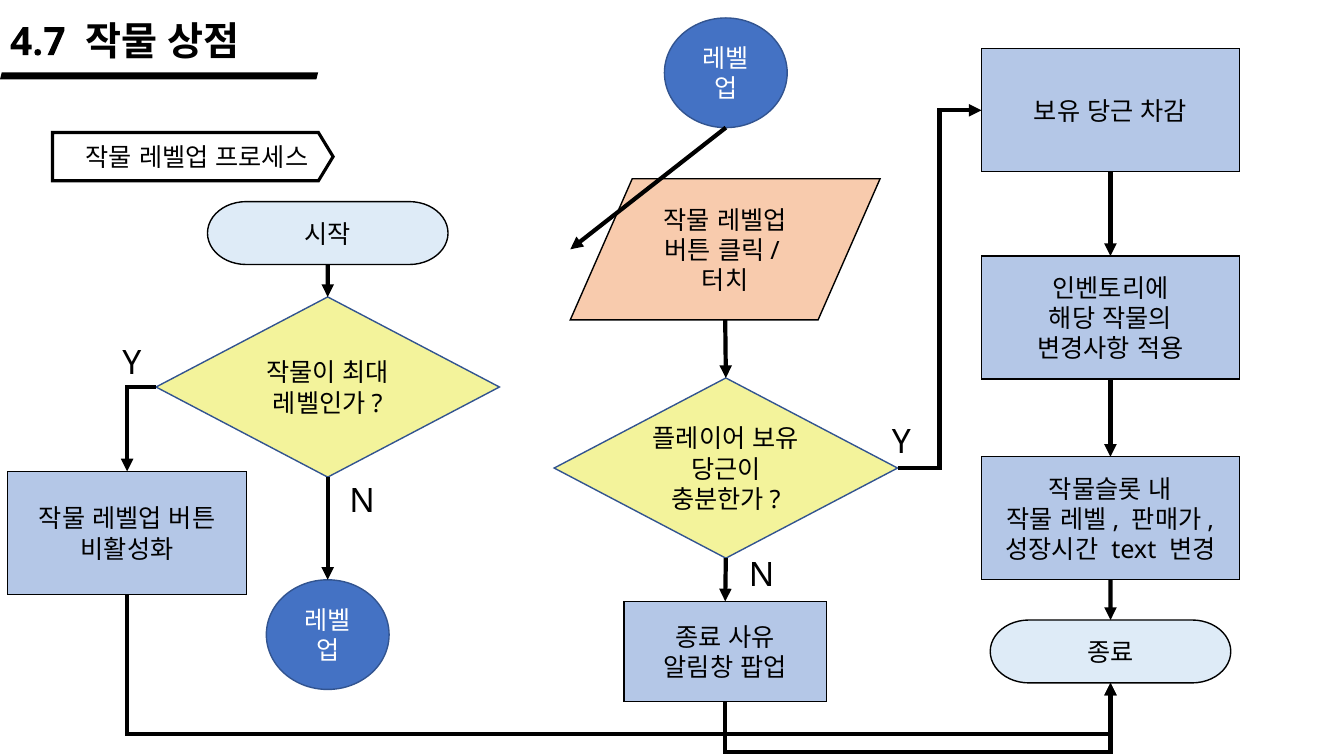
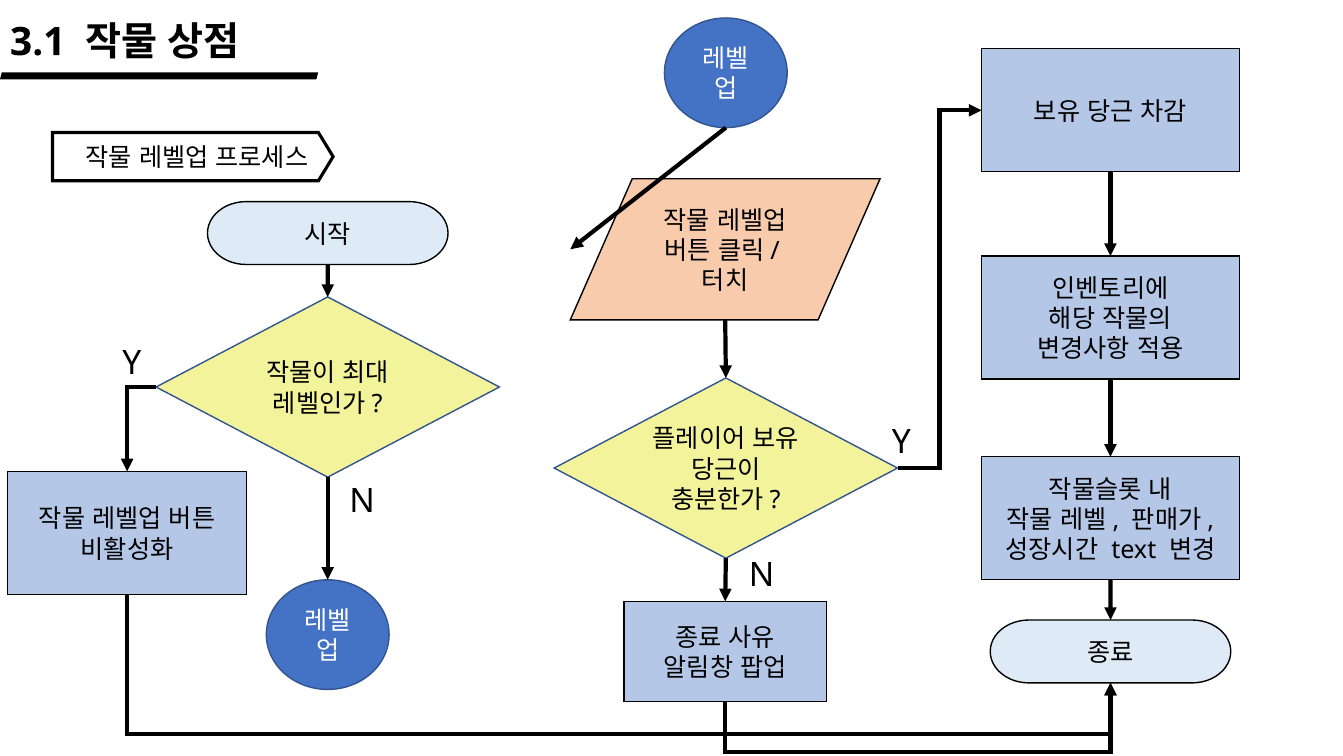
4.7: 4.7 -> 3.1 (38, 42)
